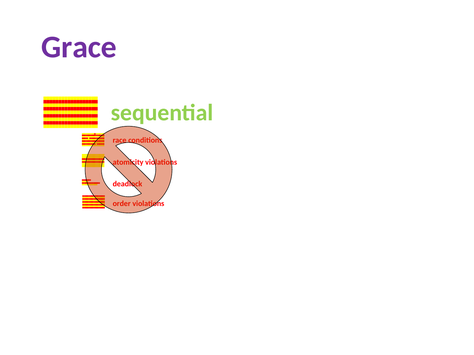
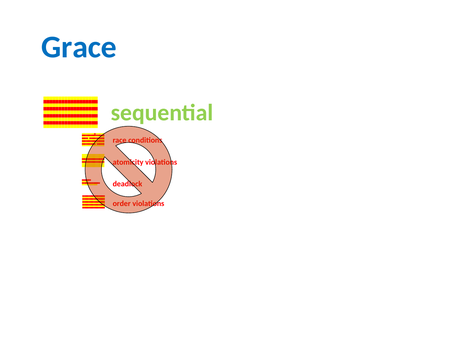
Grace colour: purple -> blue (79, 47)
